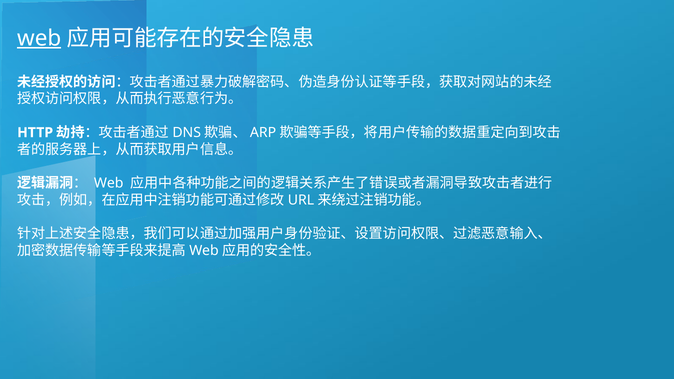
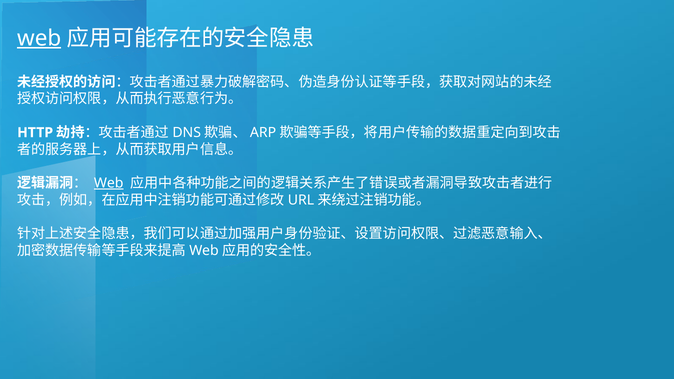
Web underline: none -> present (109, 183)
